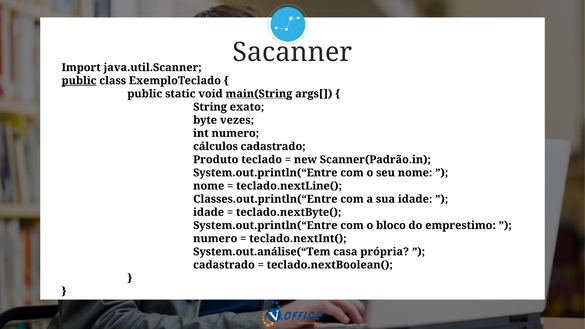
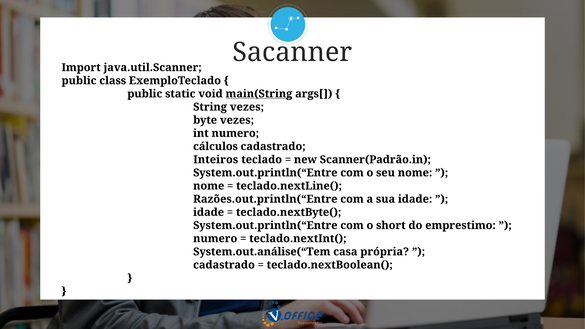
public underline: present -> none (79, 81)
String exato: exato -> vezes (247, 107)
Produto: Produto -> Inteiros (216, 160)
Classes.out.println(“Entre: Classes.out.println(“Entre -> Razões.out.println(“Entre (265, 199)
bloco: bloco -> short (391, 225)
